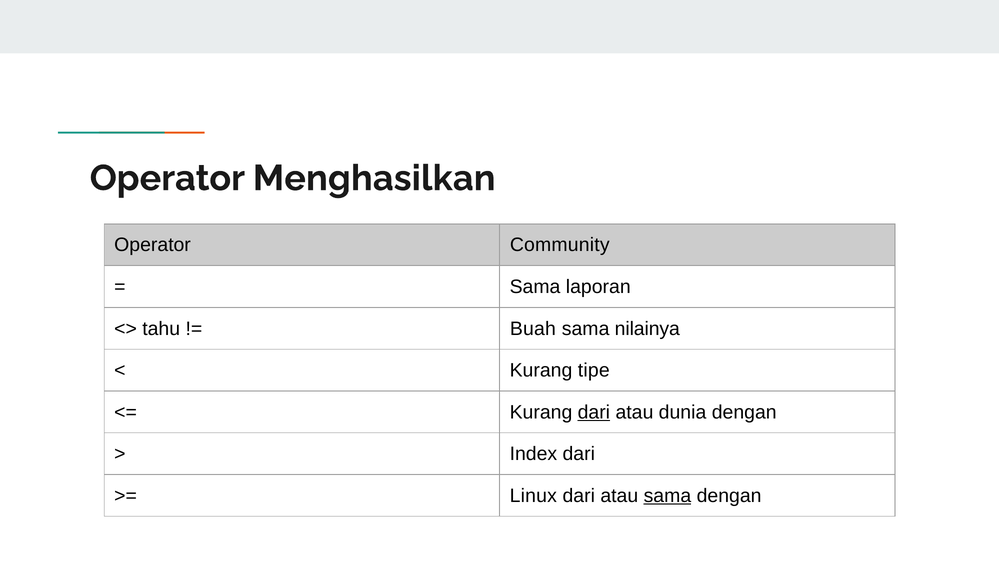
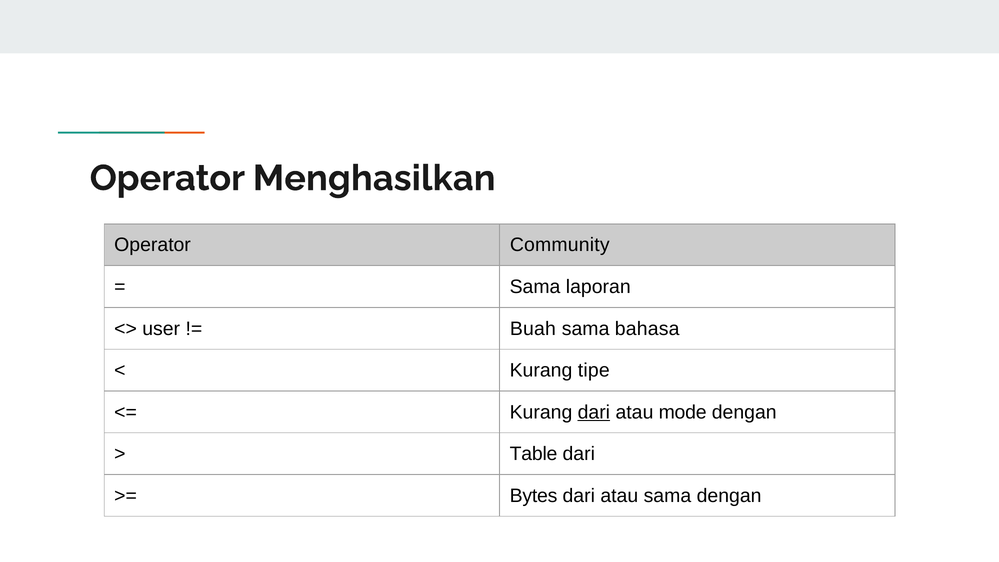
tahu: tahu -> user (161, 329)
nilainya: nilainya -> bahasa (647, 329)
dunia: dunia -> mode (683, 412)
Index: Index -> Table (534, 454)
Linux: Linux -> Bytes (534, 496)
sama underline: present -> none (667, 496)
